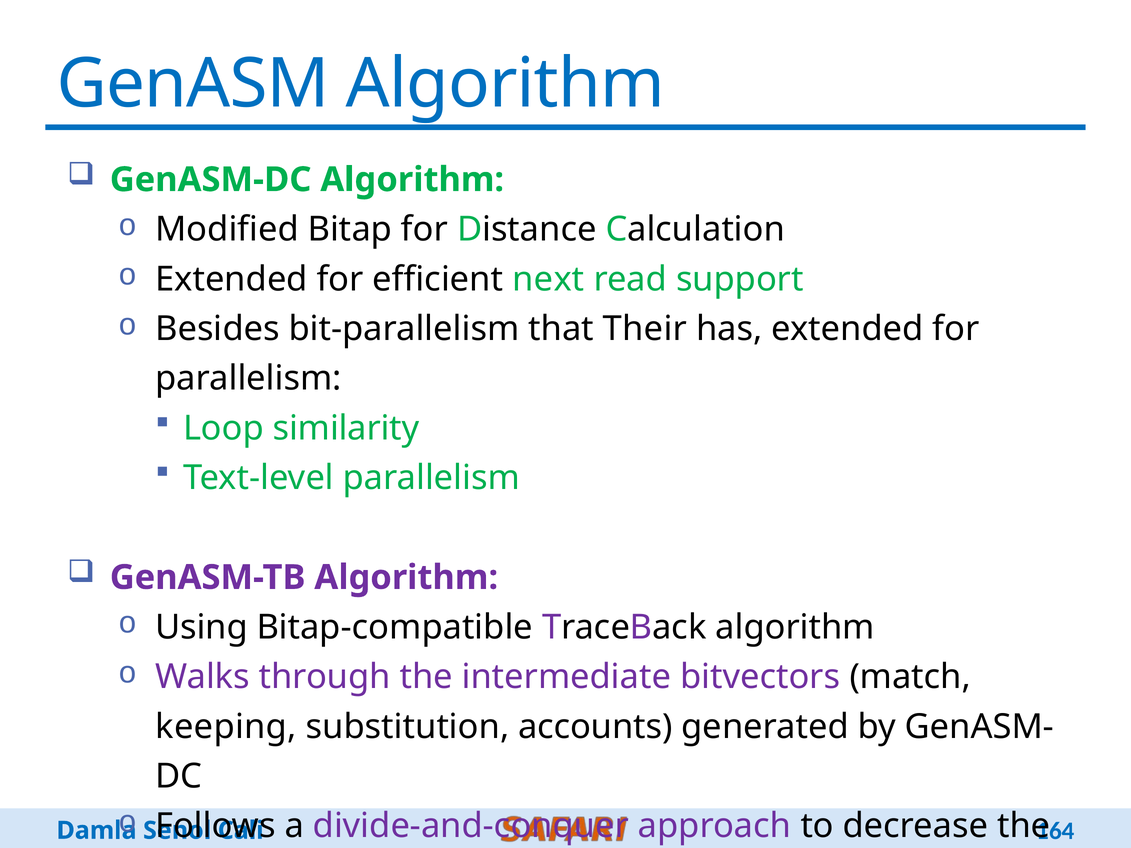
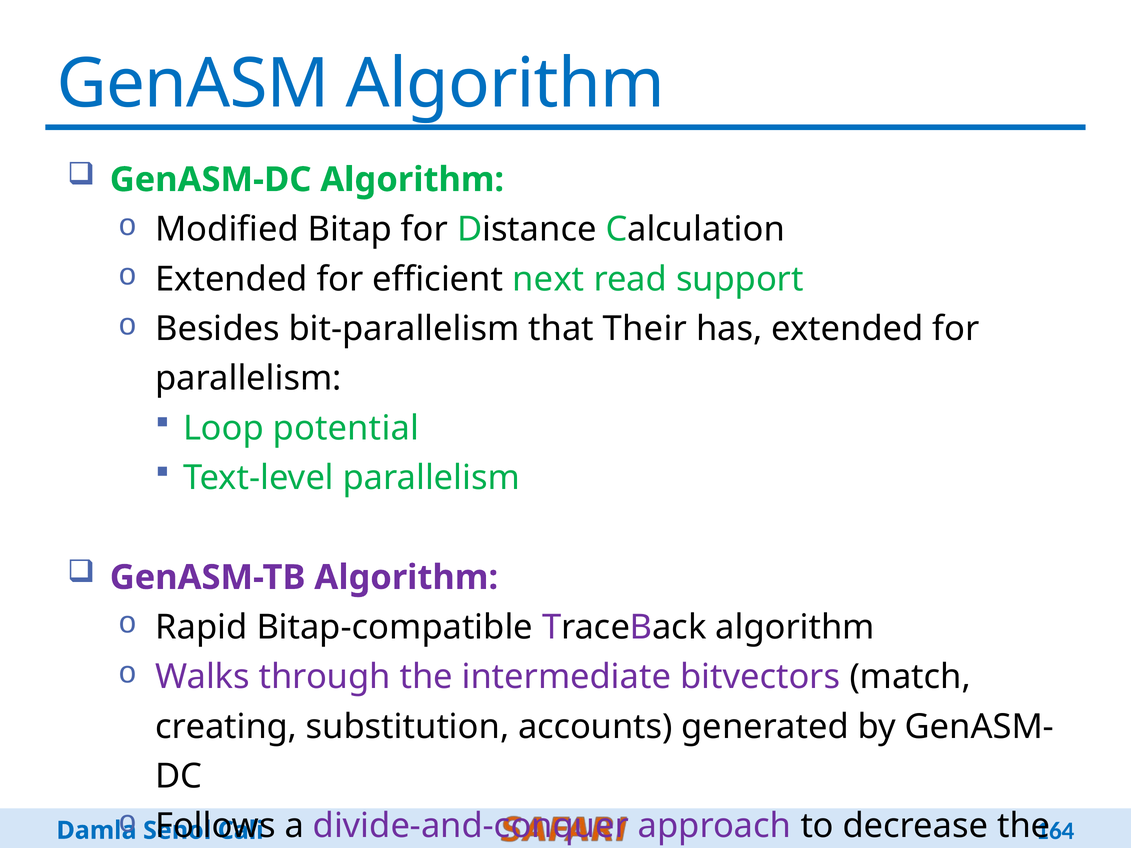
similarity: similarity -> potential (346, 428)
Using: Using -> Rapid (201, 627)
keeping: keeping -> creating (226, 727)
